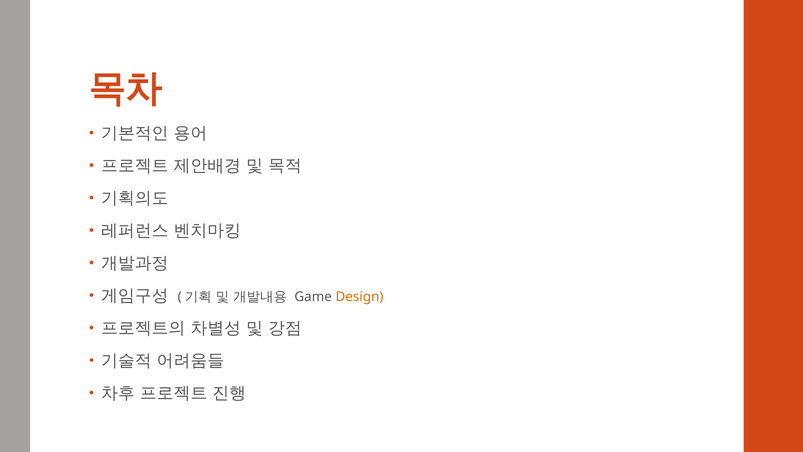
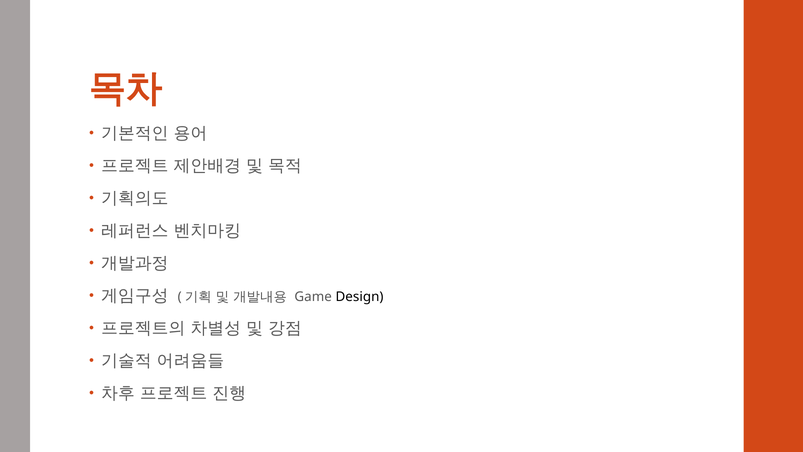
Design colour: orange -> black (360, 297)
